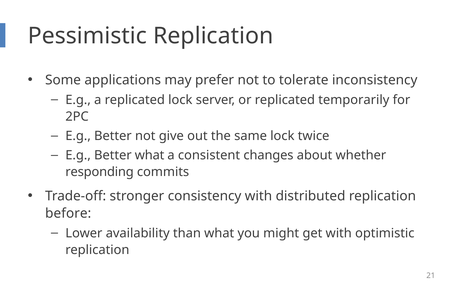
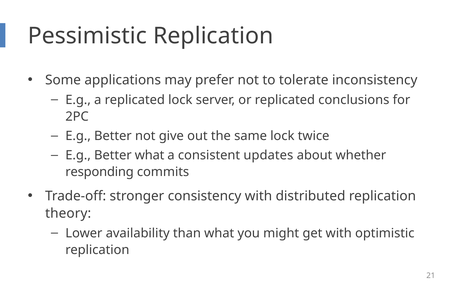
temporarily: temporarily -> conclusions (354, 100)
changes: changes -> updates (268, 155)
before: before -> theory (68, 214)
